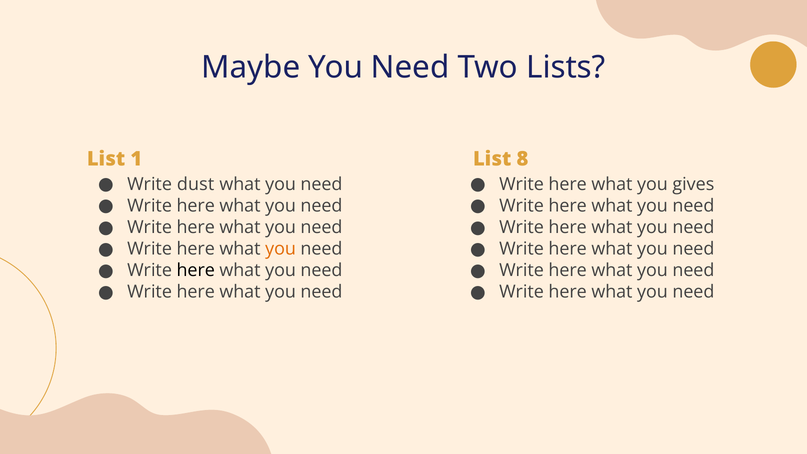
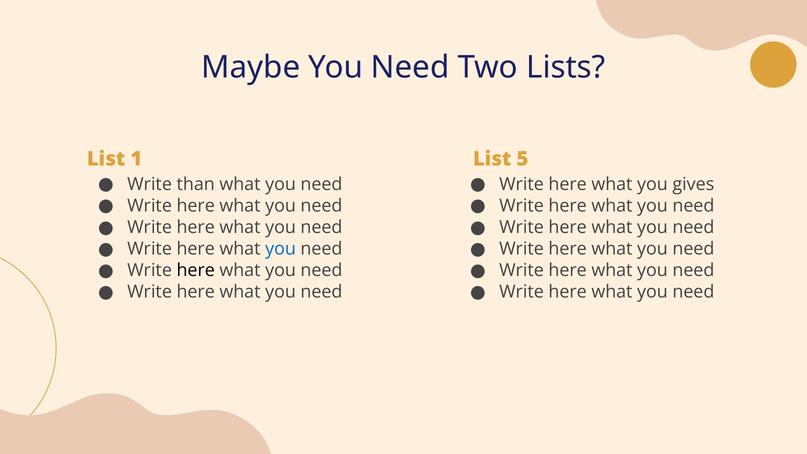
8: 8 -> 5 (522, 159)
dust: dust -> than (196, 184)
you colour: orange -> blue (281, 249)
